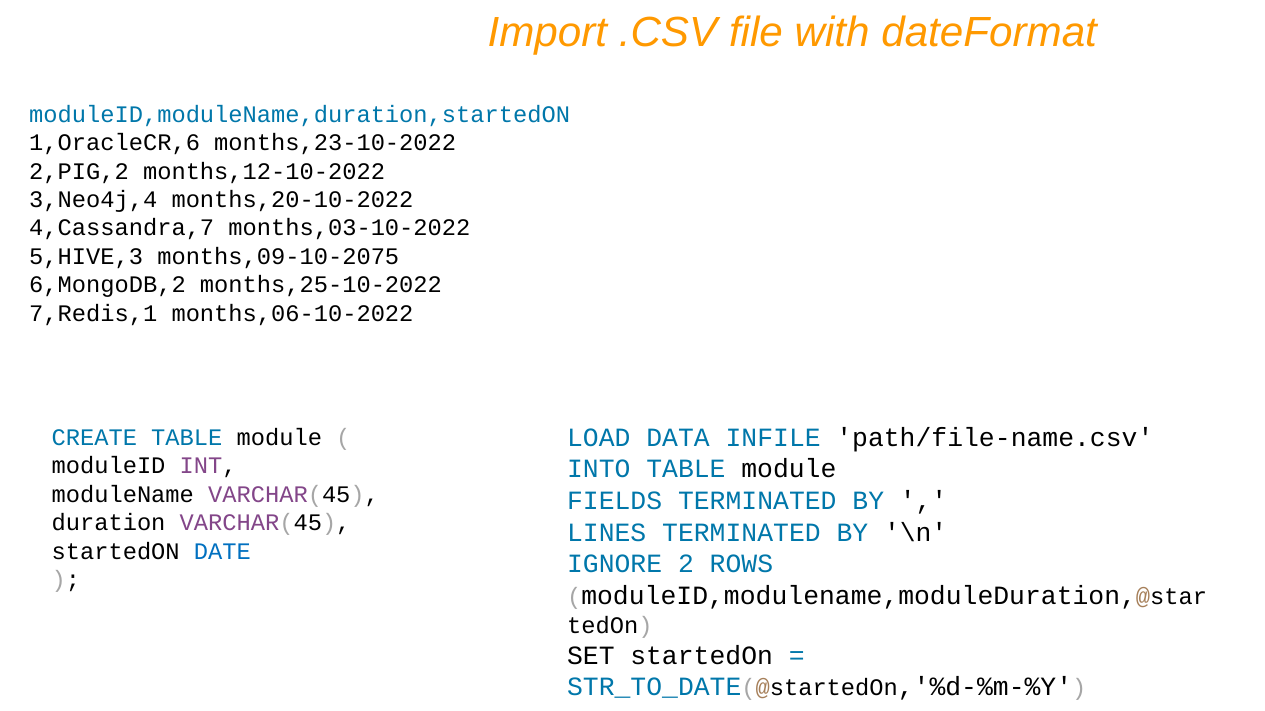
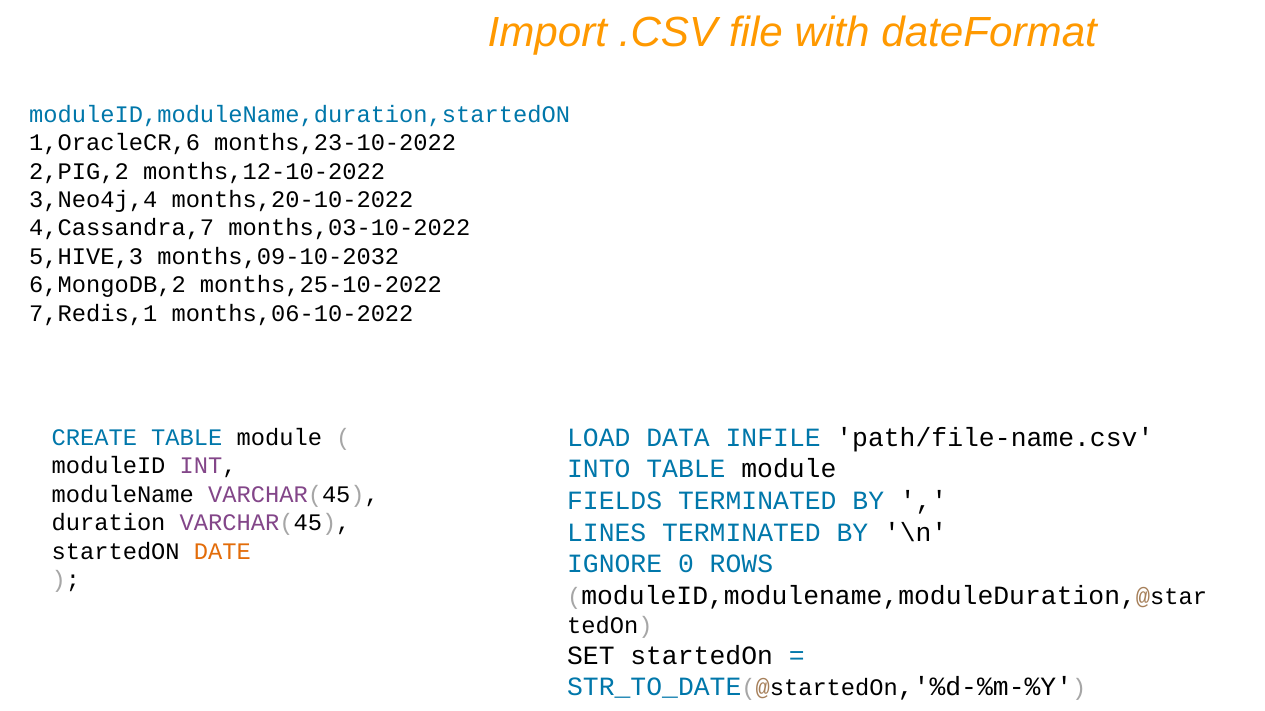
months,09-10-2075: months,09-10-2075 -> months,09-10-2032 (278, 257)
DATE colour: blue -> orange (222, 552)
2: 2 -> 0 (686, 564)
